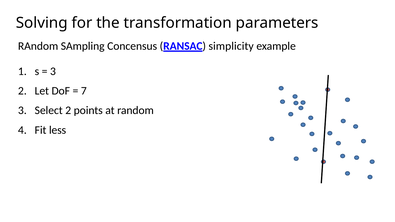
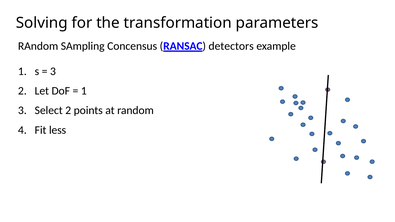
simplicity: simplicity -> detectors (231, 46)
7: 7 -> 1 (84, 91)
